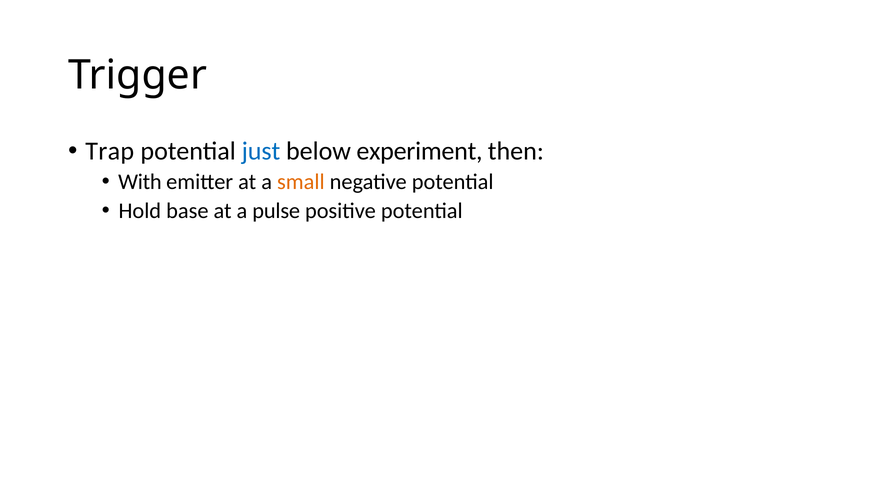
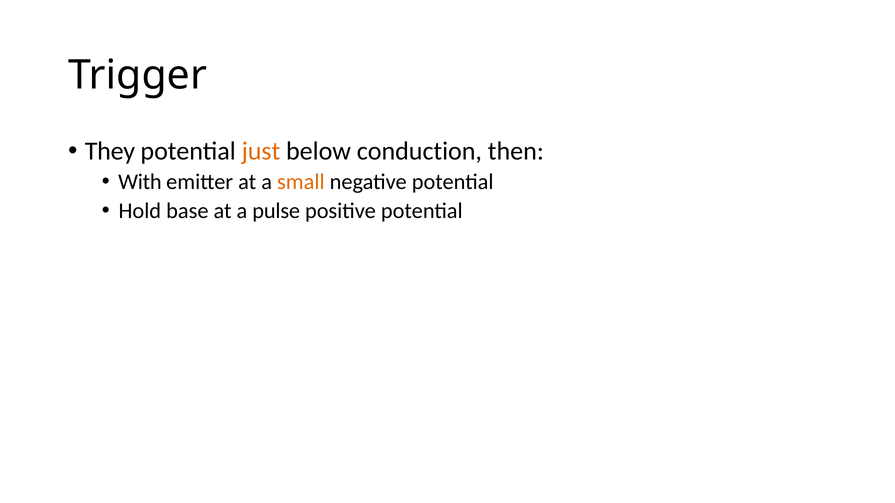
Trap: Trap -> They (110, 151)
just colour: blue -> orange (261, 151)
experiment: experiment -> conduction (419, 151)
